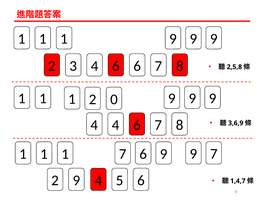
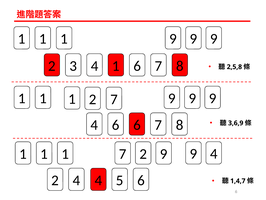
4 6: 6 -> 1 (116, 66)
2 0: 0 -> 7 (114, 99)
4 4: 4 -> 6 (116, 125)
6: 6 -> 2 (143, 154)
9 7: 7 -> 4 (214, 154)
2 9: 9 -> 4 (76, 180)
